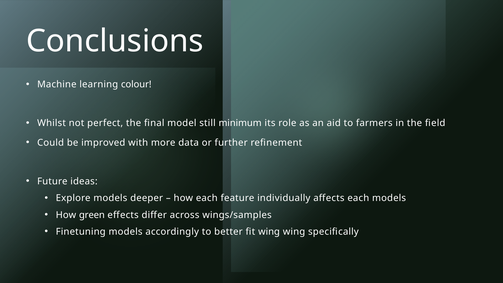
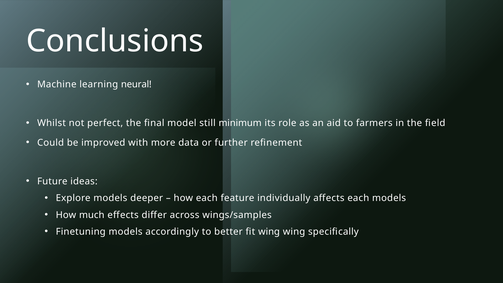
colour: colour -> neural (136, 84)
green: green -> much (92, 215)
